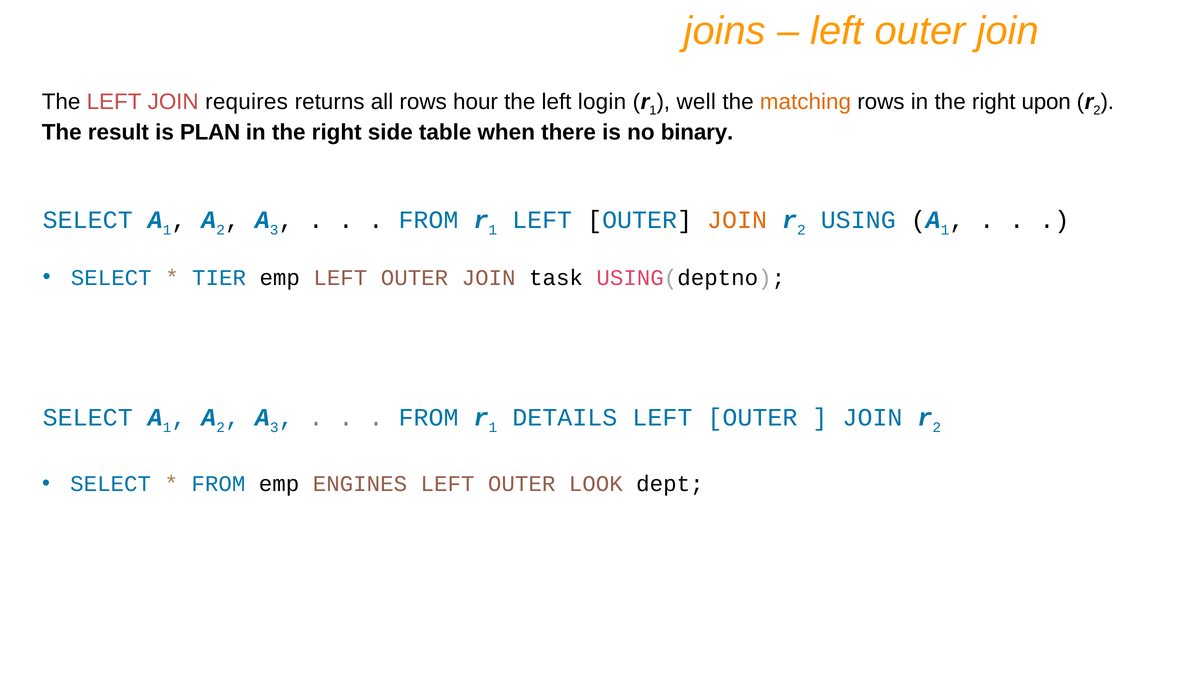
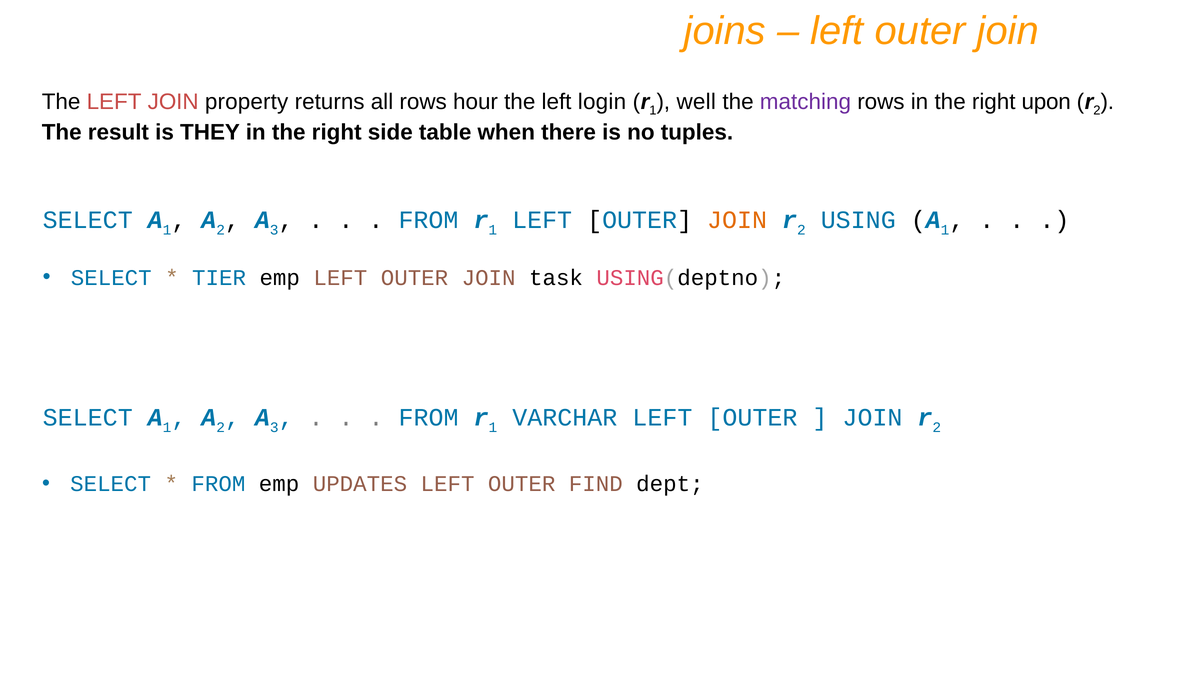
requires: requires -> property (247, 102)
matching colour: orange -> purple (805, 102)
PLAN: PLAN -> THEY (210, 132)
binary: binary -> tuples (697, 132)
DETAILS: DETAILS -> VARCHAR (565, 418)
ENGINES: ENGINES -> UPDATES (360, 484)
LOOK: LOOK -> FIND (596, 484)
